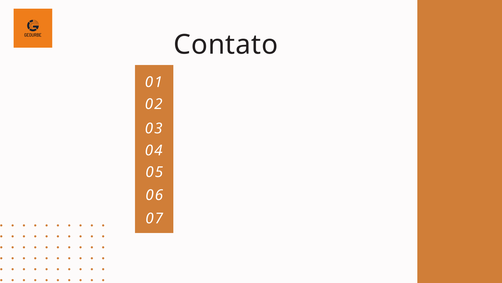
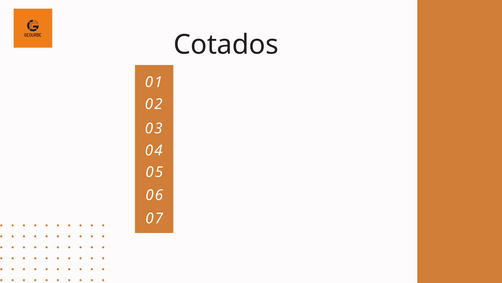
Contato: Contato -> Cotados (226, 45)
